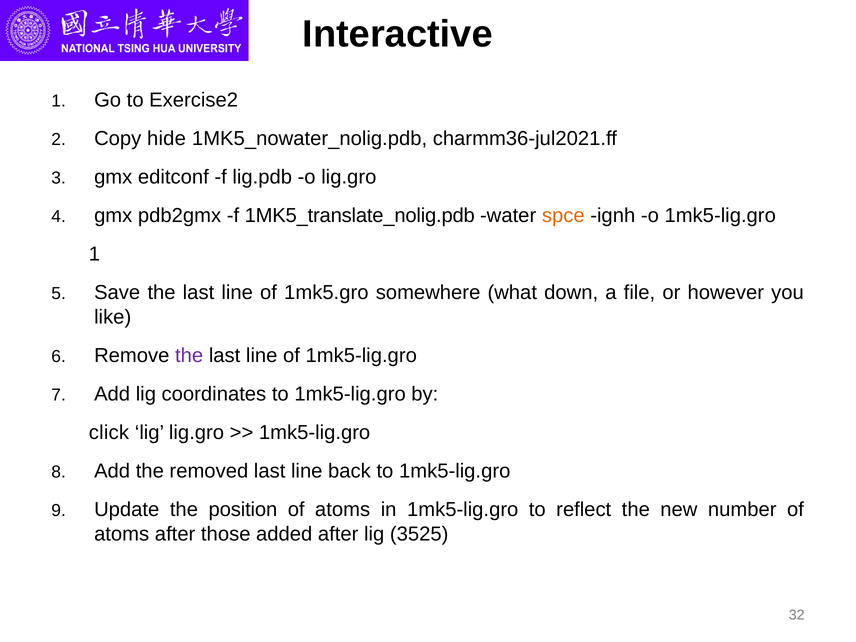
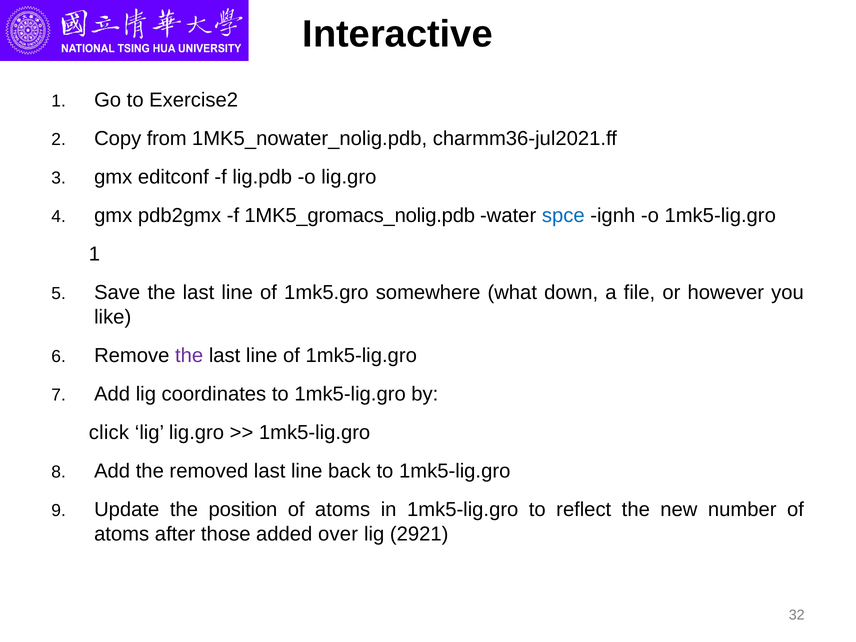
hide: hide -> from (167, 139)
1MK5_translate_nolig.pdb: 1MK5_translate_nolig.pdb -> 1MK5_gromacs_nolig.pdb (360, 216)
spce colour: orange -> blue (563, 216)
added after: after -> over (338, 534)
3525: 3525 -> 2921 (419, 534)
